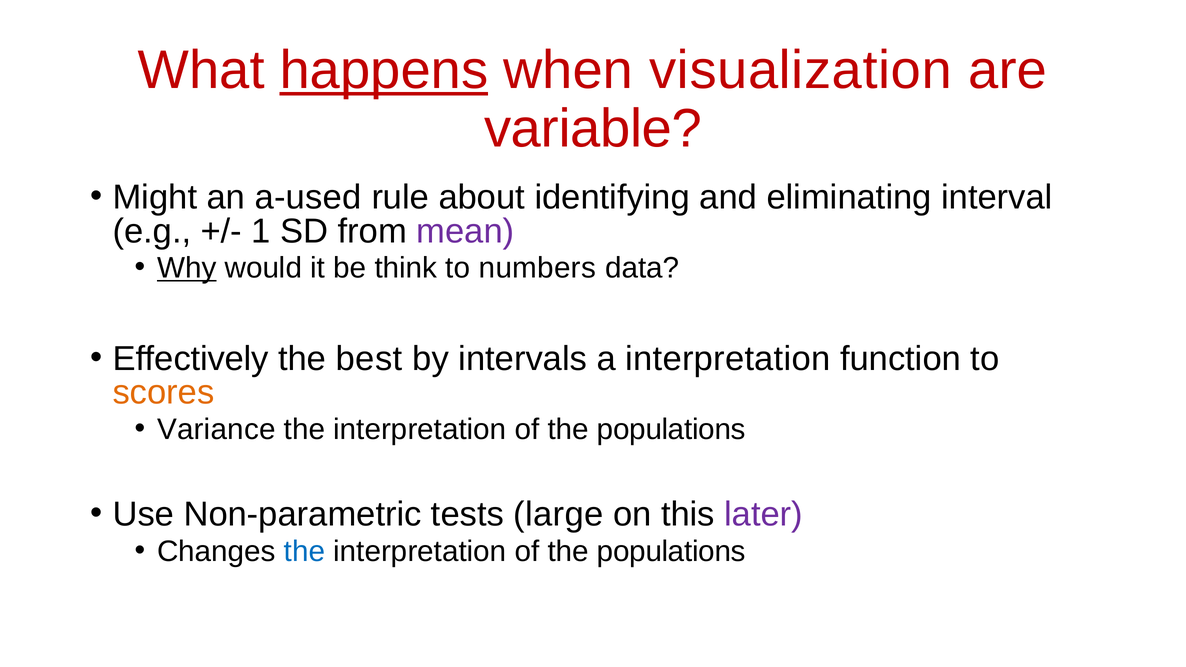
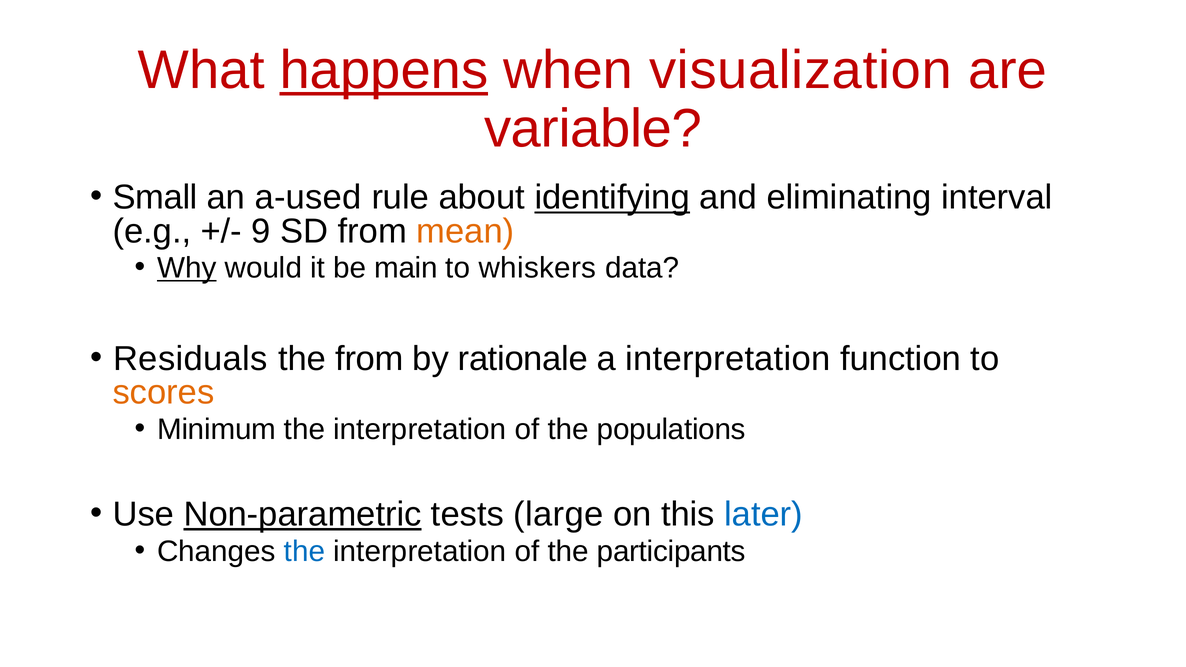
Might: Might -> Small (155, 198)
identifying underline: none -> present (612, 198)
1: 1 -> 9 (261, 231)
mean colour: purple -> orange (465, 231)
think: think -> main (406, 268)
numbers: numbers -> whiskers (537, 268)
Effectively: Effectively -> Residuals (190, 359)
the best: best -> from (369, 359)
intervals: intervals -> rationale (523, 359)
Variance: Variance -> Minimum (217, 429)
Non-parametric underline: none -> present (303, 514)
later colour: purple -> blue (764, 514)
populations: populations -> participants (671, 551)
